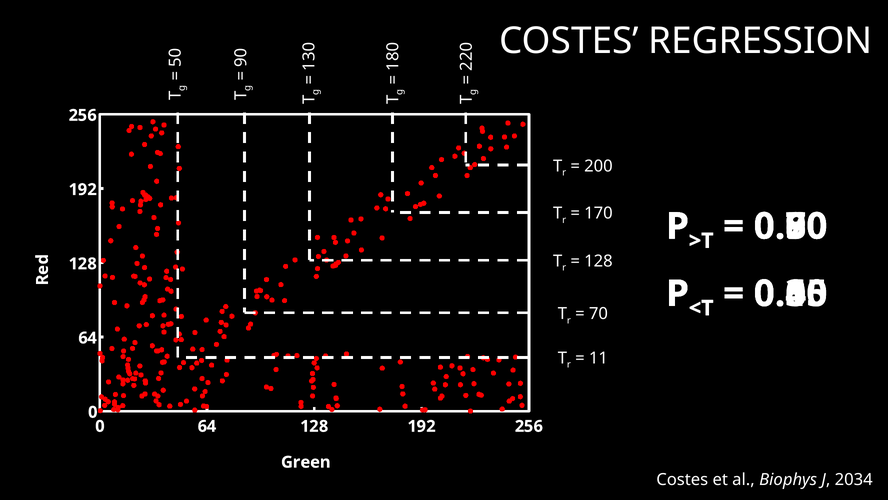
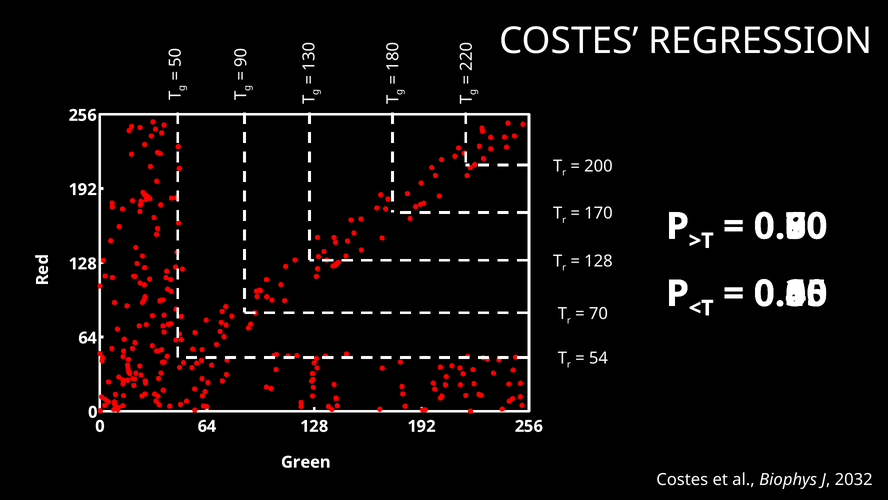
11: 11 -> 54 (598, 358)
2034: 2034 -> 2032 (854, 479)
